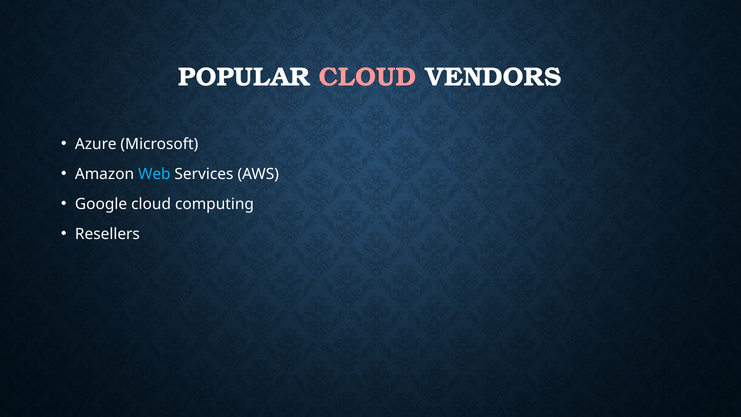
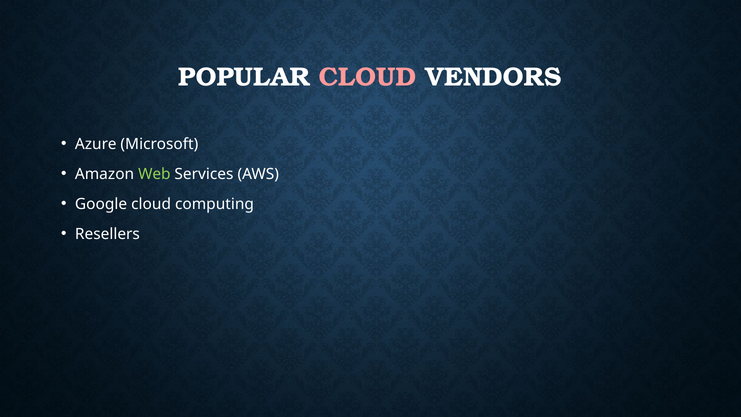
Web colour: light blue -> light green (154, 174)
